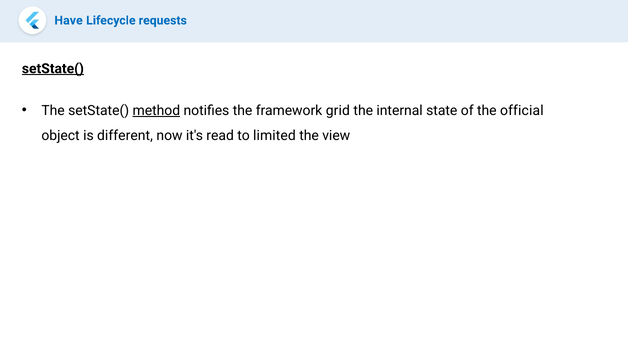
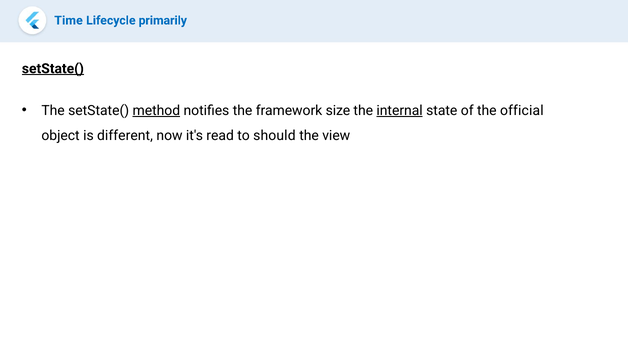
Have: Have -> Time (69, 20)
requests: requests -> primarily (163, 20)
grid: grid -> size (338, 110)
internal underline: none -> present (400, 110)
limited: limited -> should (274, 136)
